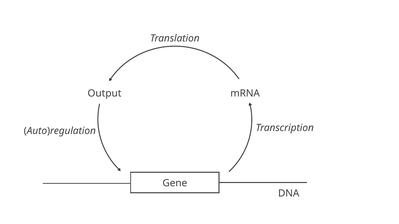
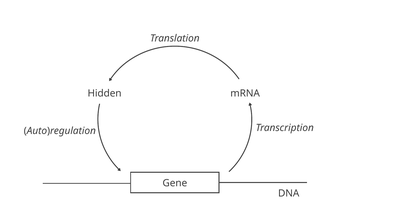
Output: Output -> Hidden (105, 94)
